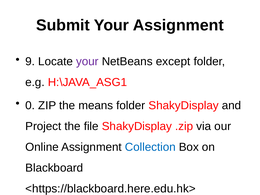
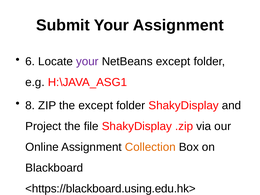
9: 9 -> 6 (30, 61)
0: 0 -> 8 (30, 105)
the means: means -> except (96, 105)
Collection colour: blue -> orange (150, 147)
<https://blackboard.here.edu.hk>: <https://blackboard.here.edu.hk> -> <https://blackboard.using.edu.hk> (111, 189)
